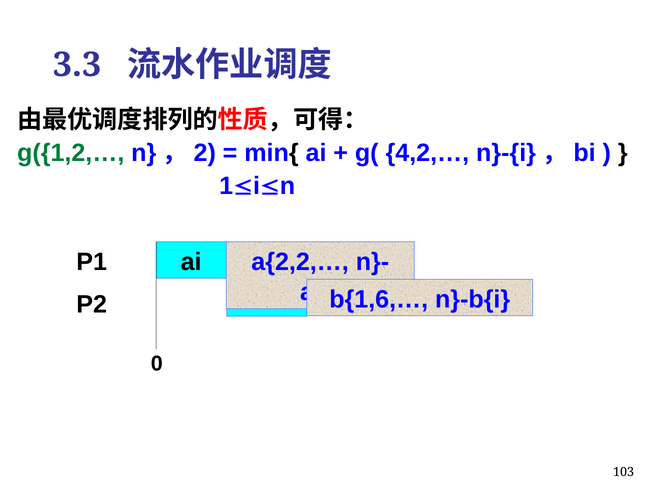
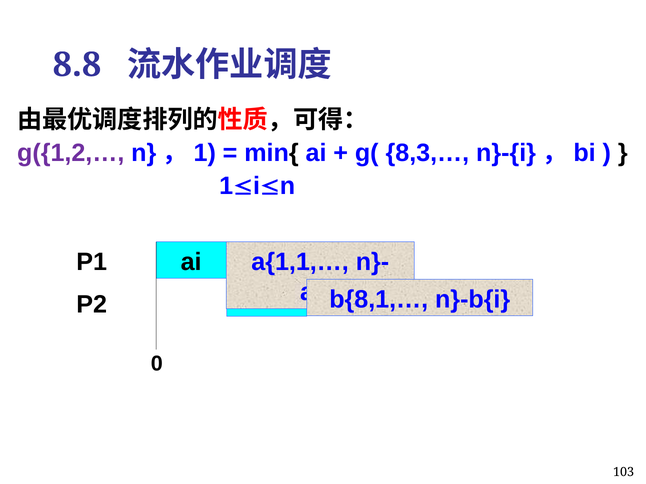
3.3: 3.3 -> 8.8 (77, 65)
g({1,2,… colour: green -> purple (71, 153)
2: 2 -> 1 (205, 153)
4,2,…: 4,2,… -> 8,3,… (427, 153)
a{2,2,…: a{2,2,… -> a{1,1,… (300, 262)
b{1,6,…: b{1,6,… -> b{8,1,… (379, 300)
